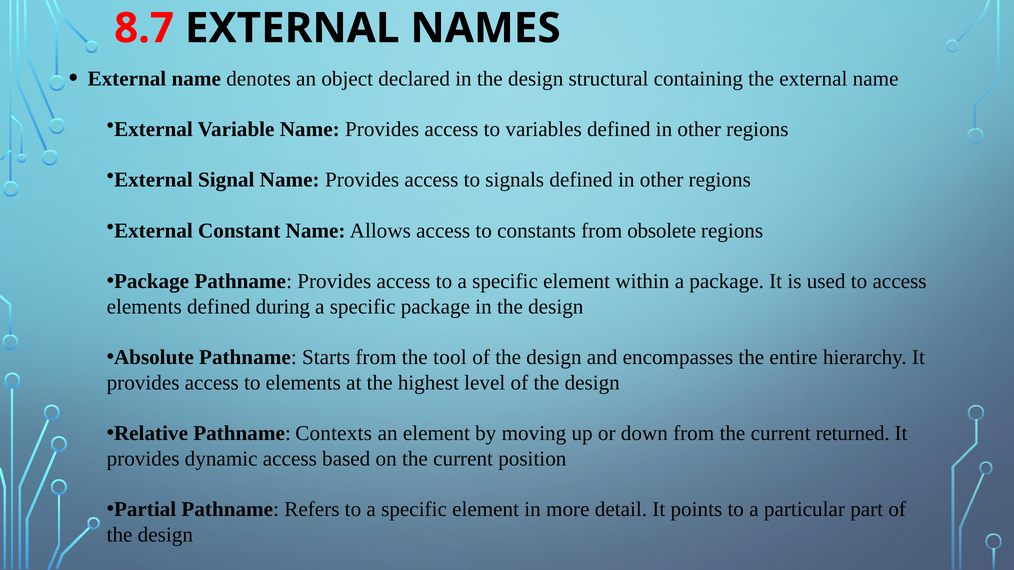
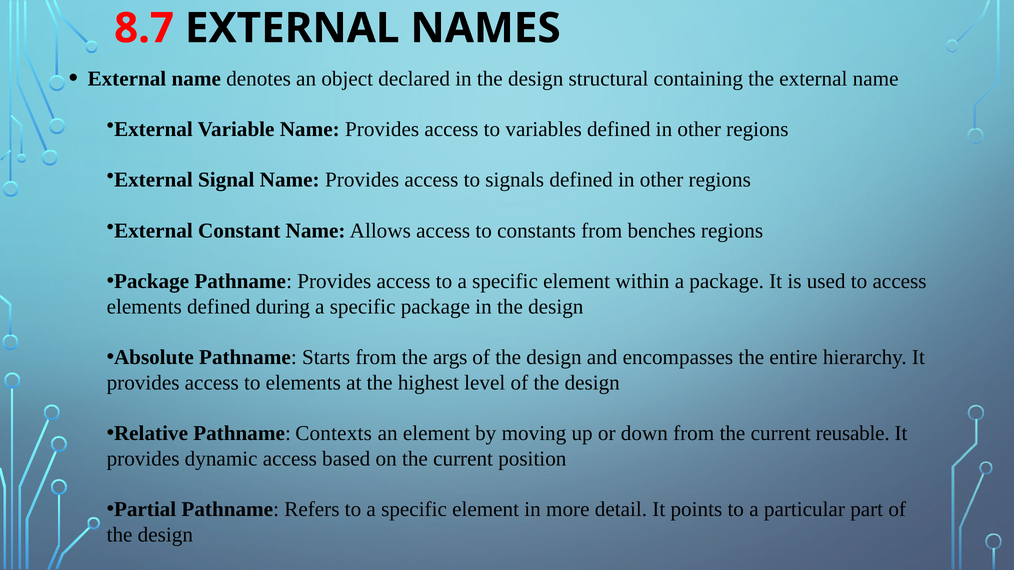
obsolete: obsolete -> benches (662, 231)
tool: tool -> args (450, 358)
returned: returned -> reusable (853, 434)
